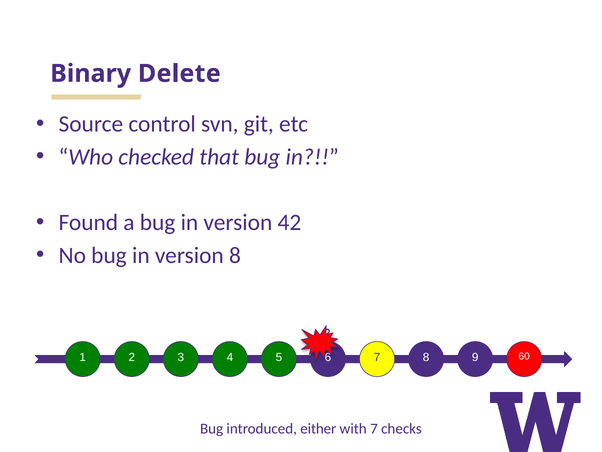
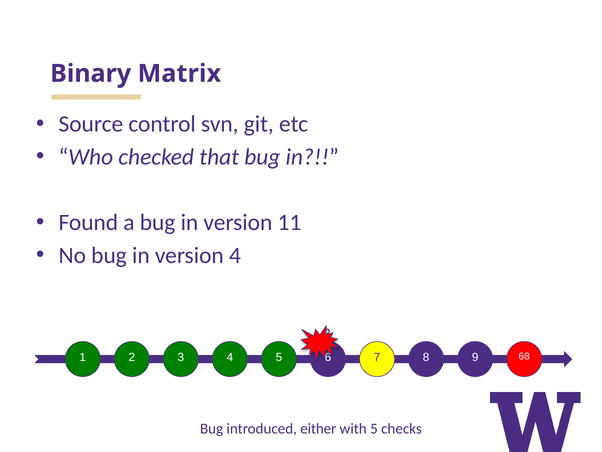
Delete: Delete -> Matrix (179, 73)
42: 42 -> 11 (289, 222)
version 8: 8 -> 4 (235, 255)
60: 60 -> 68 (524, 356)
with 7: 7 -> 5 (374, 428)
